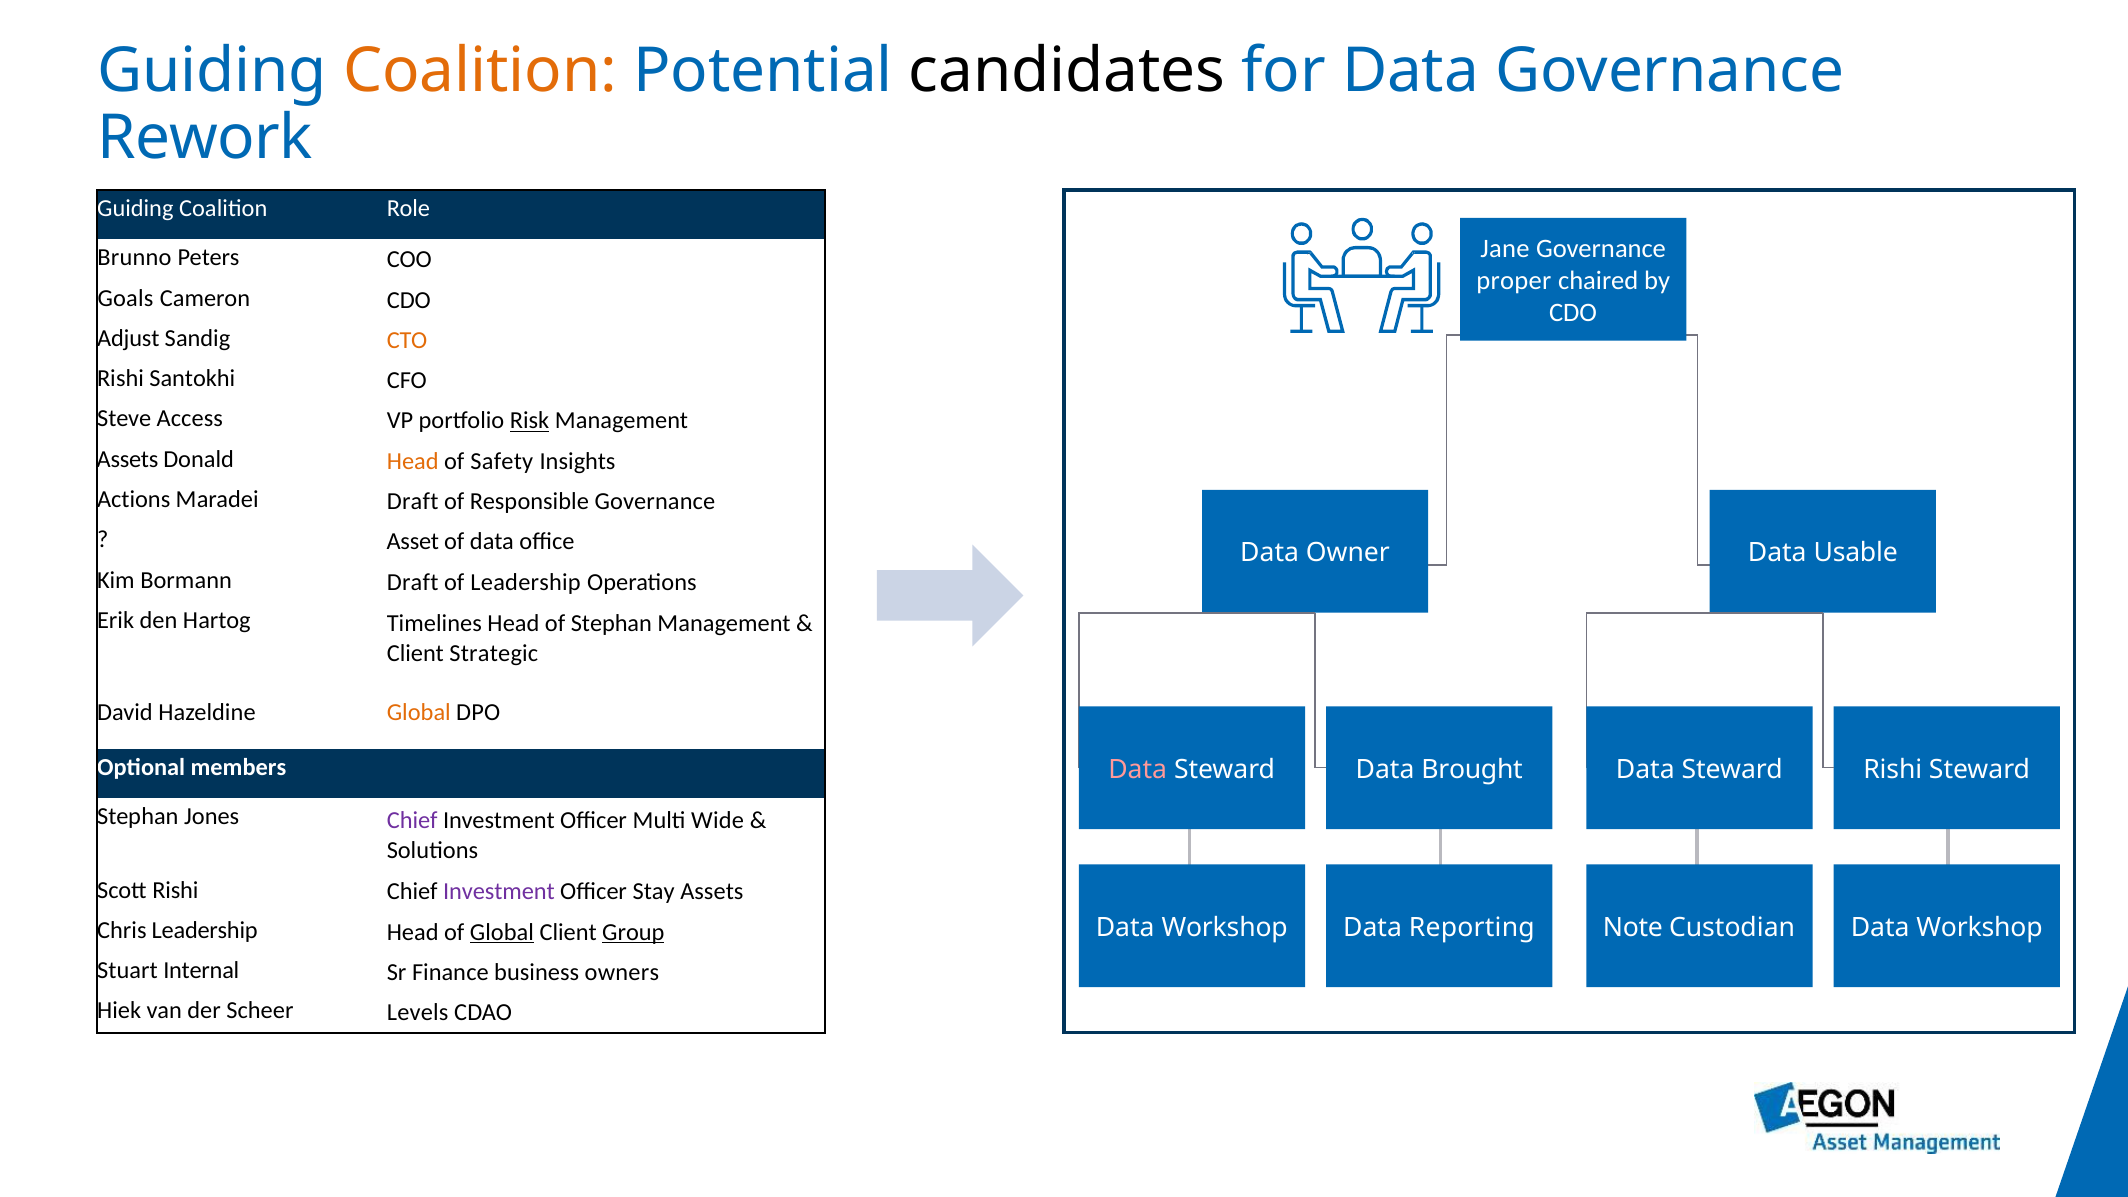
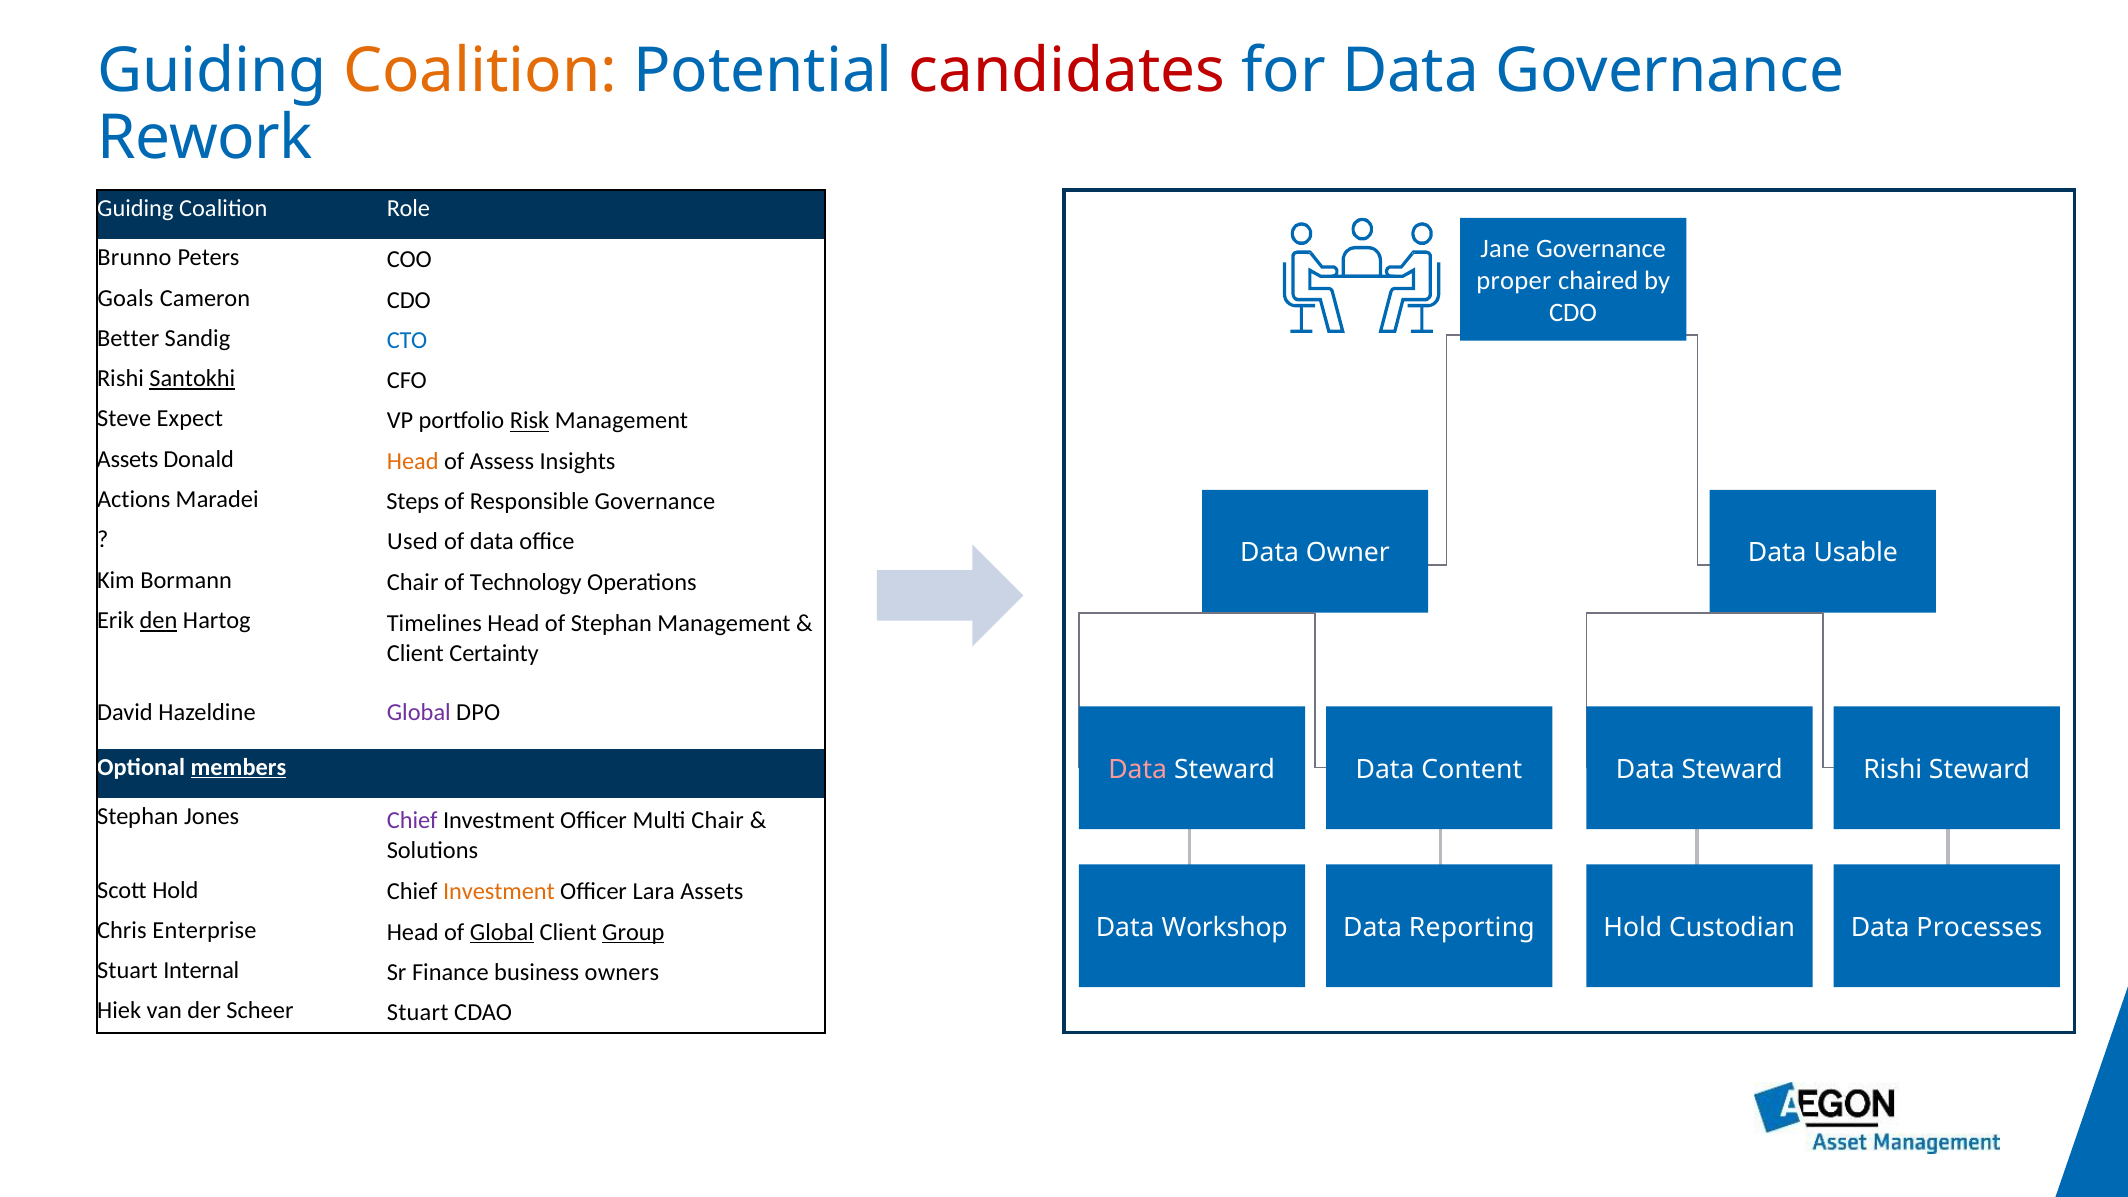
candidates colour: black -> red (1067, 71)
Adjust: Adjust -> Better (128, 338)
CTO colour: orange -> blue (407, 340)
Santokhi underline: none -> present (192, 379)
Access: Access -> Expect (190, 419)
Safety: Safety -> Assess (502, 461)
Maradei Draft: Draft -> Steps (413, 501)
Asset: Asset -> Used (413, 542)
Bormann Draft: Draft -> Chair (413, 582)
of Leadership: Leadership -> Technology (526, 582)
den underline: none -> present (158, 620)
Strategic: Strategic -> Certainty (494, 654)
Global colour: orange -> purple (419, 712)
members underline: none -> present (238, 767)
Brought: Brought -> Content (1472, 769)
Multi Wide: Wide -> Chair (718, 820)
Scott Rishi: Rishi -> Hold (175, 890)
Investment colour: purple -> orange (499, 892)
Stay: Stay -> Lara (654, 892)
Chris Leadership: Leadership -> Enterprise (204, 930)
Note: Note -> Hold (1633, 928)
Custodian Data Workshop: Workshop -> Processes (1979, 928)
Scheer Levels: Levels -> Stuart (418, 1013)
